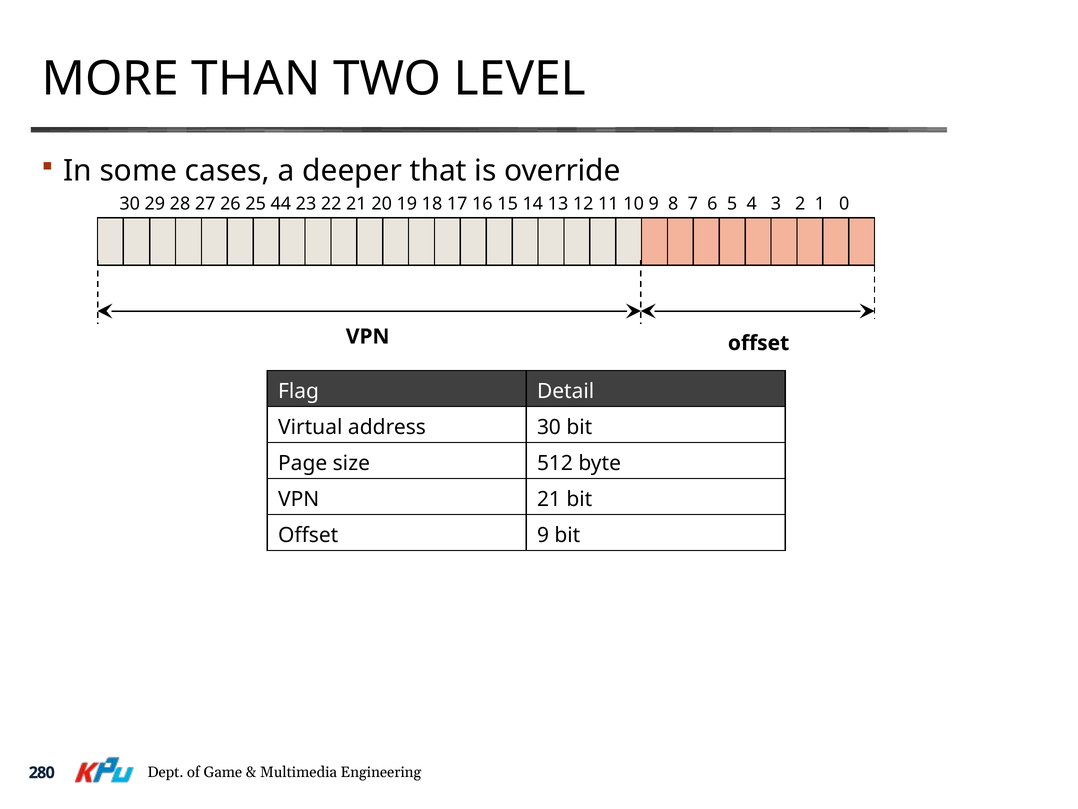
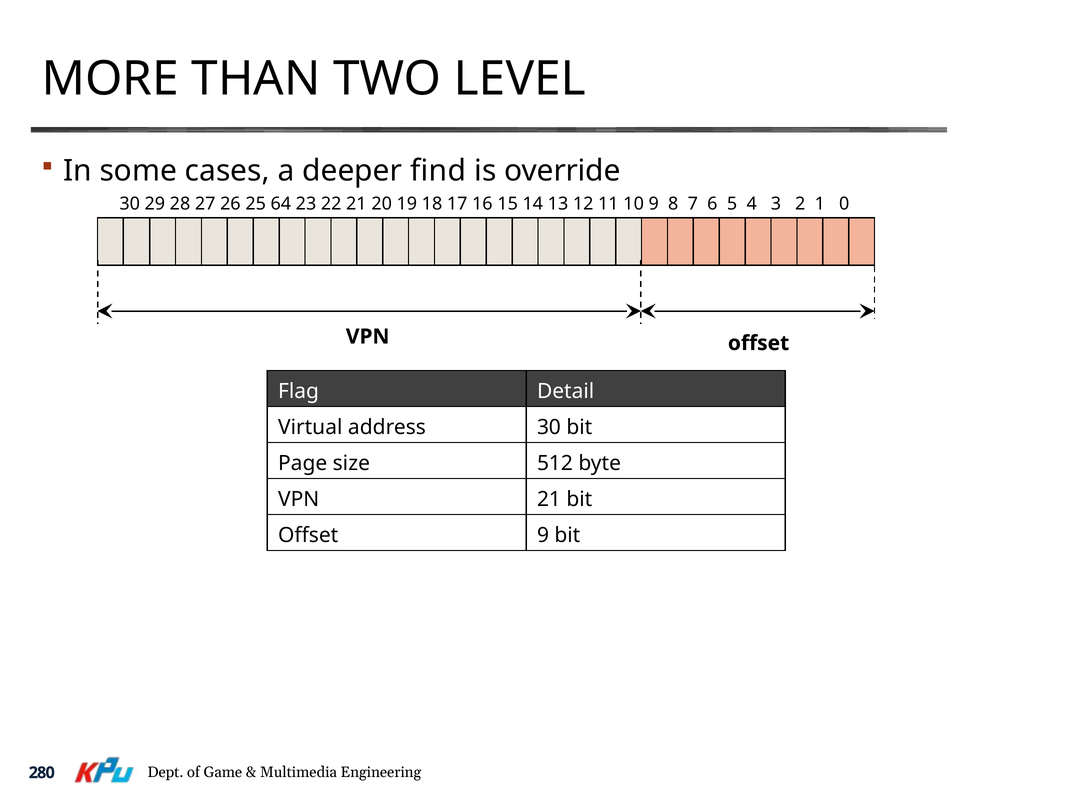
that: that -> find (438, 171)
44: 44 -> 64 (281, 204)
